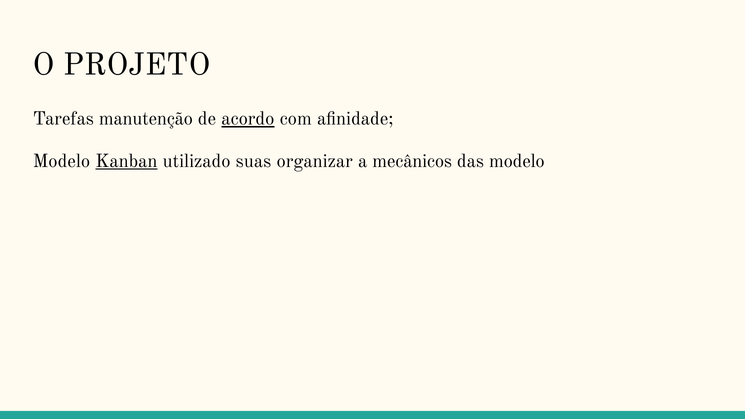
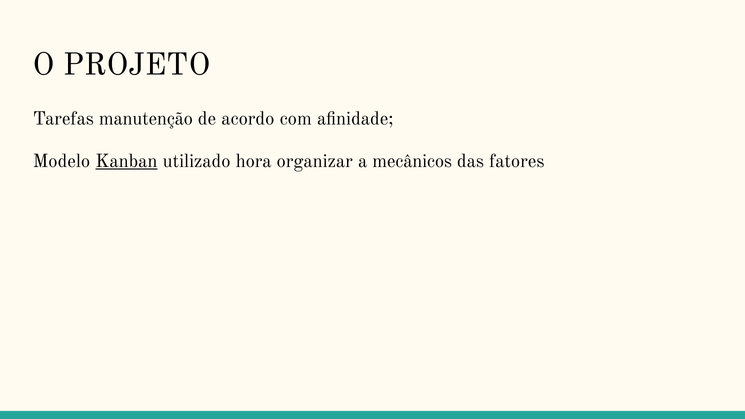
acordo underline: present -> none (248, 119)
suas: suas -> hora (254, 161)
das modelo: modelo -> fatores (517, 161)
